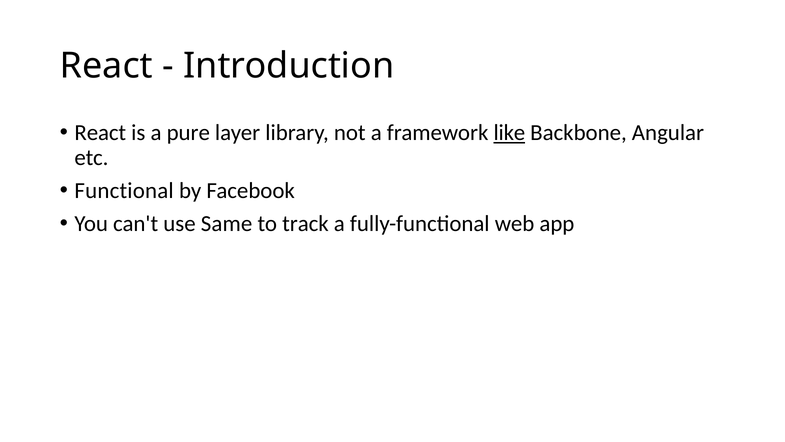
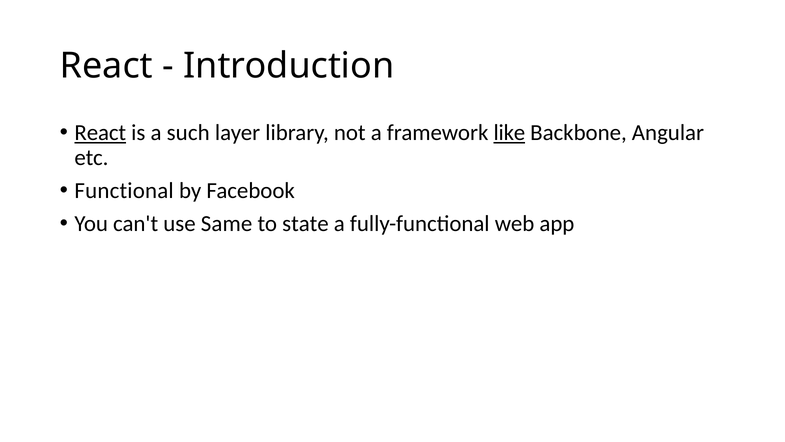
React underline: none -> present (100, 133)
pure: pure -> such (188, 133)
track: track -> state (305, 223)
